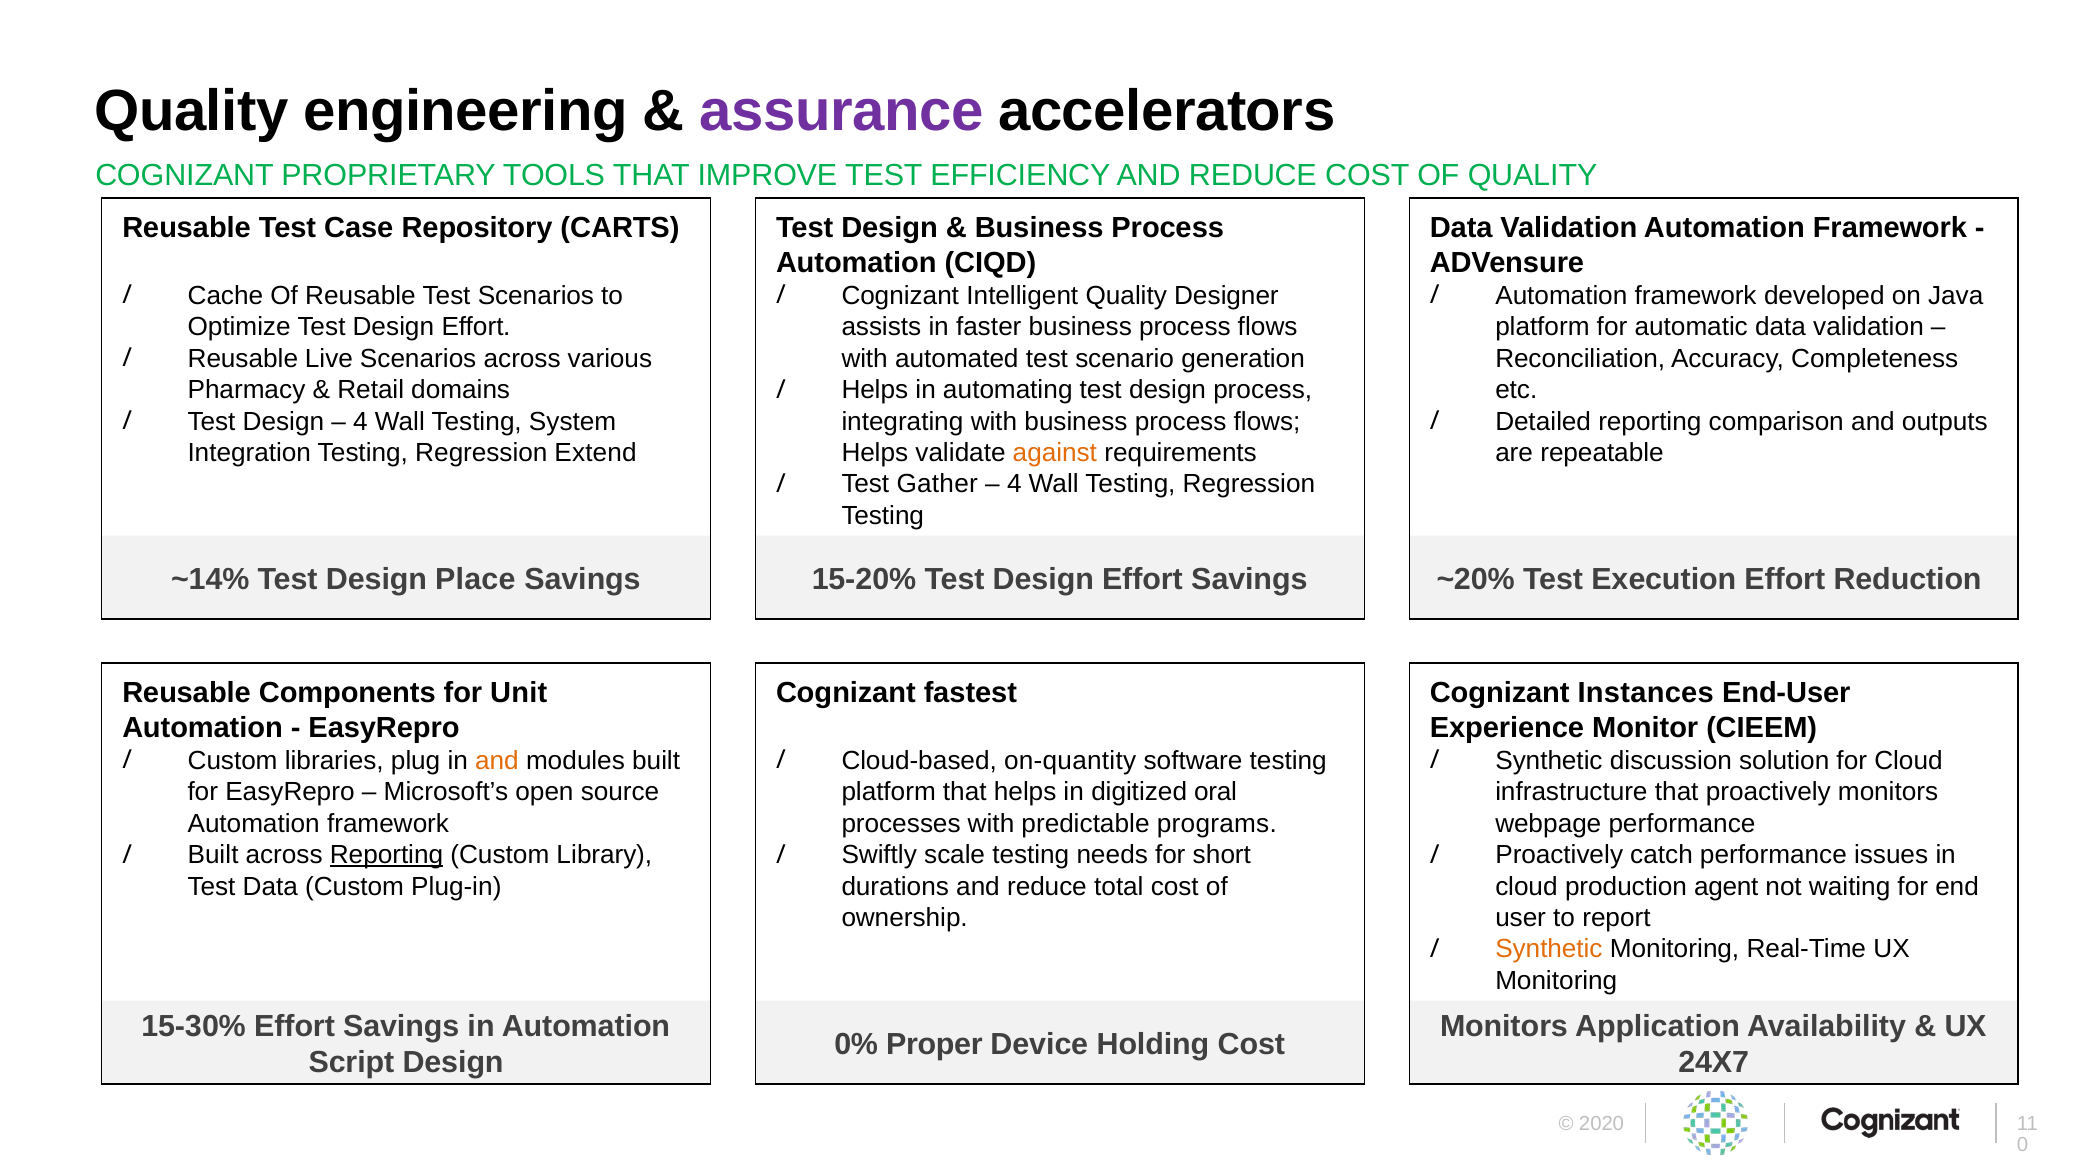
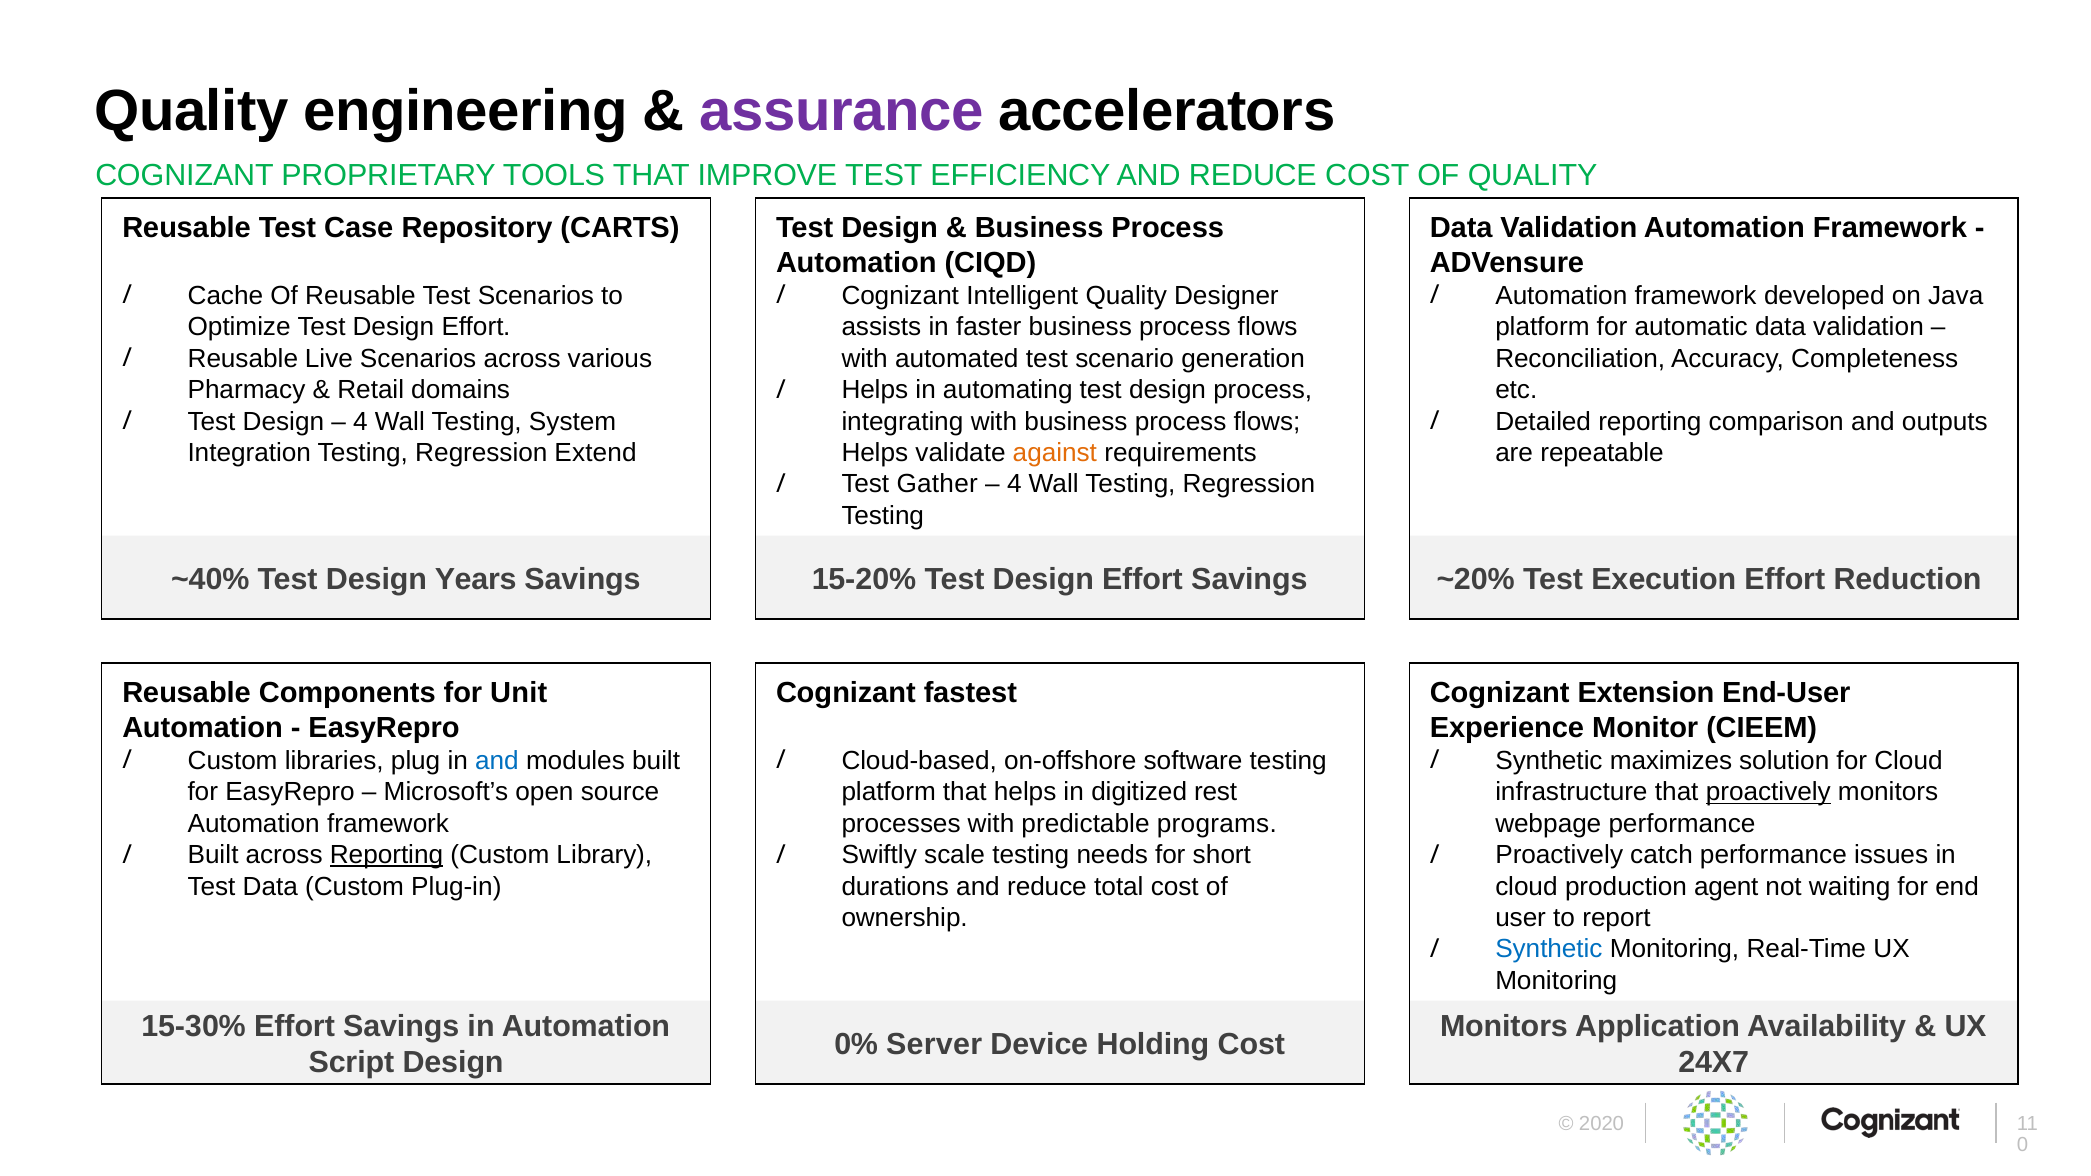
~14%: ~14% -> ~40% (210, 580)
Place: Place -> Years (476, 580)
Instances: Instances -> Extension (1646, 693)
and colour: orange -> blue (497, 761)
on-quantity: on-quantity -> on-offshore (1070, 761)
discussion: discussion -> maximizes (1671, 761)
oral: oral -> rest (1216, 792)
proactively underline: none -> present (1768, 792)
Synthetic colour: orange -> blue (1549, 950)
Proper: Proper -> Server (934, 1045)
